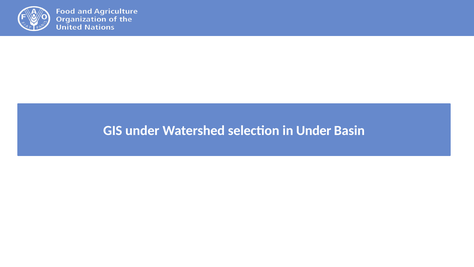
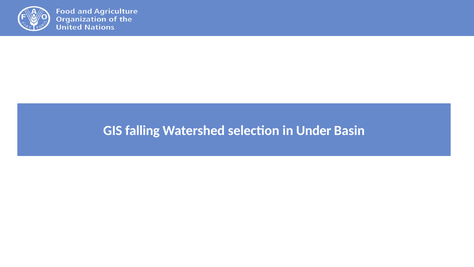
GIS under: under -> falling (142, 130)
